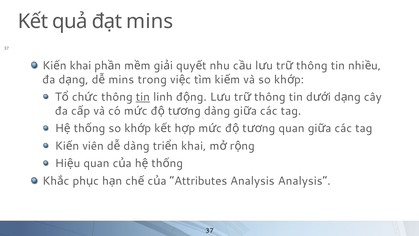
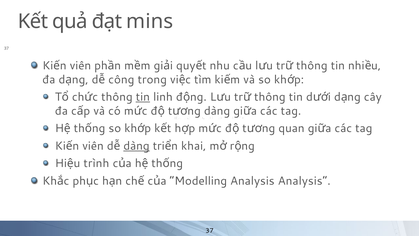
khai: khai -> viên (80, 65)
mins: mins -> công (121, 79)
dàng underline: none -> present (136, 146)
quan: quan -> trình (96, 163)
Attributes: Attributes -> Modelling (198, 181)
